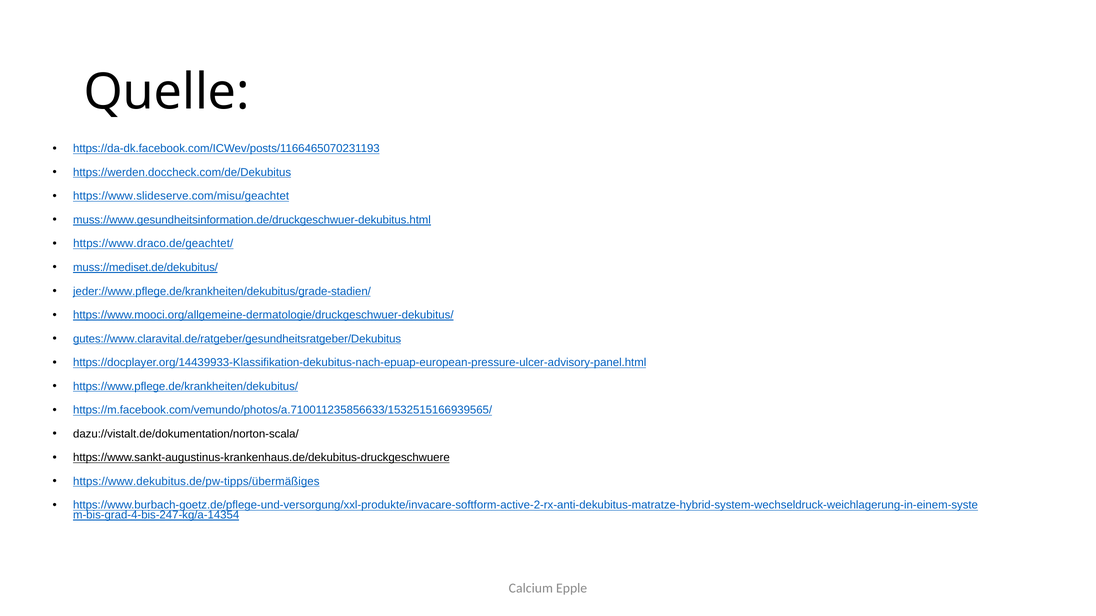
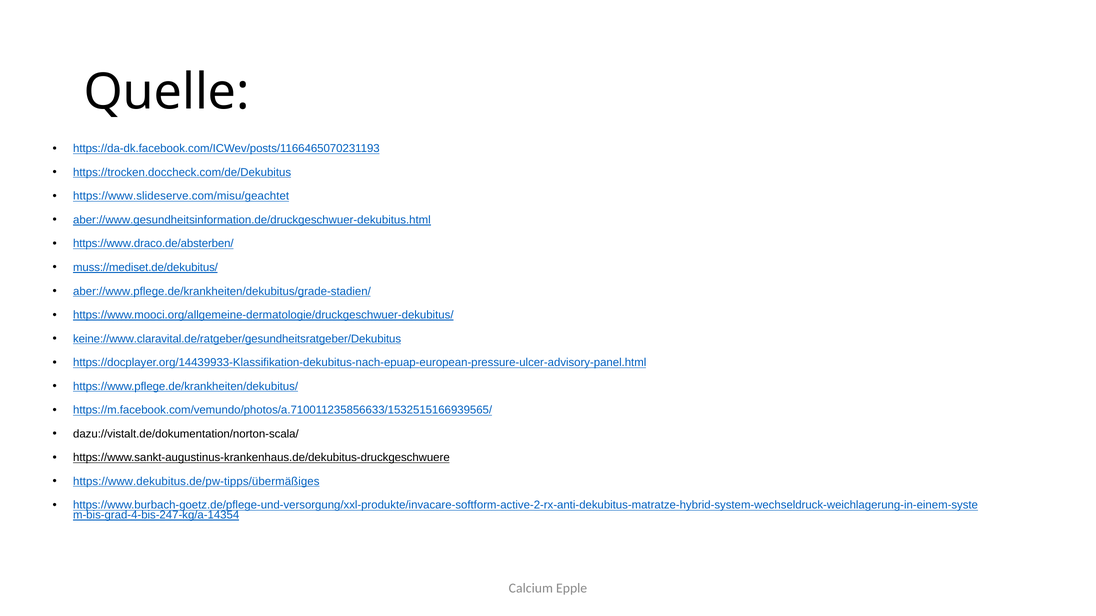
https://werden.doccheck.com/de/Dekubitus: https://werden.doccheck.com/de/Dekubitus -> https://trocken.doccheck.com/de/Dekubitus (182, 173)
muss://www.gesundheitsinformation.de/druckgeschwuer-dekubitus.html: muss://www.gesundheitsinformation.de/druckgeschwuer-dekubitus.html -> aber://www.gesundheitsinformation.de/druckgeschwuer-dekubitus.html (252, 220)
https://www.draco.de/geachtet/: https://www.draco.de/geachtet/ -> https://www.draco.de/absterben/ (153, 244)
jeder://www.pflege.de/krankheiten/dekubitus/grade-stadien/: jeder://www.pflege.de/krankheiten/dekubitus/grade-stadien/ -> aber://www.pflege.de/krankheiten/dekubitus/grade-stadien/ (222, 291)
gutes://www.claravital.de/ratgeber/gesundheitsratgeber/Dekubitus: gutes://www.claravital.de/ratgeber/gesundheitsratgeber/Dekubitus -> keine://www.claravital.de/ratgeber/gesundheitsratgeber/Dekubitus (237, 339)
